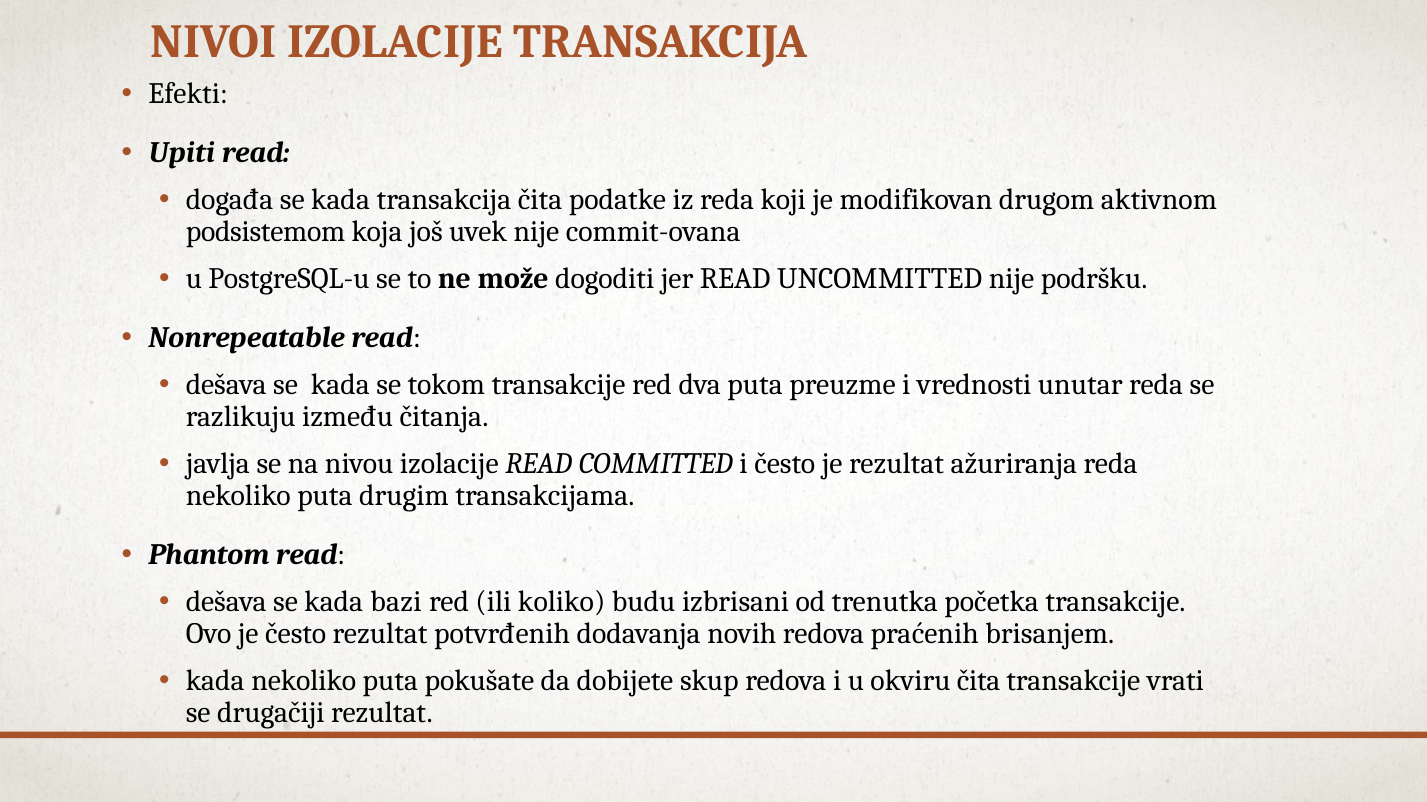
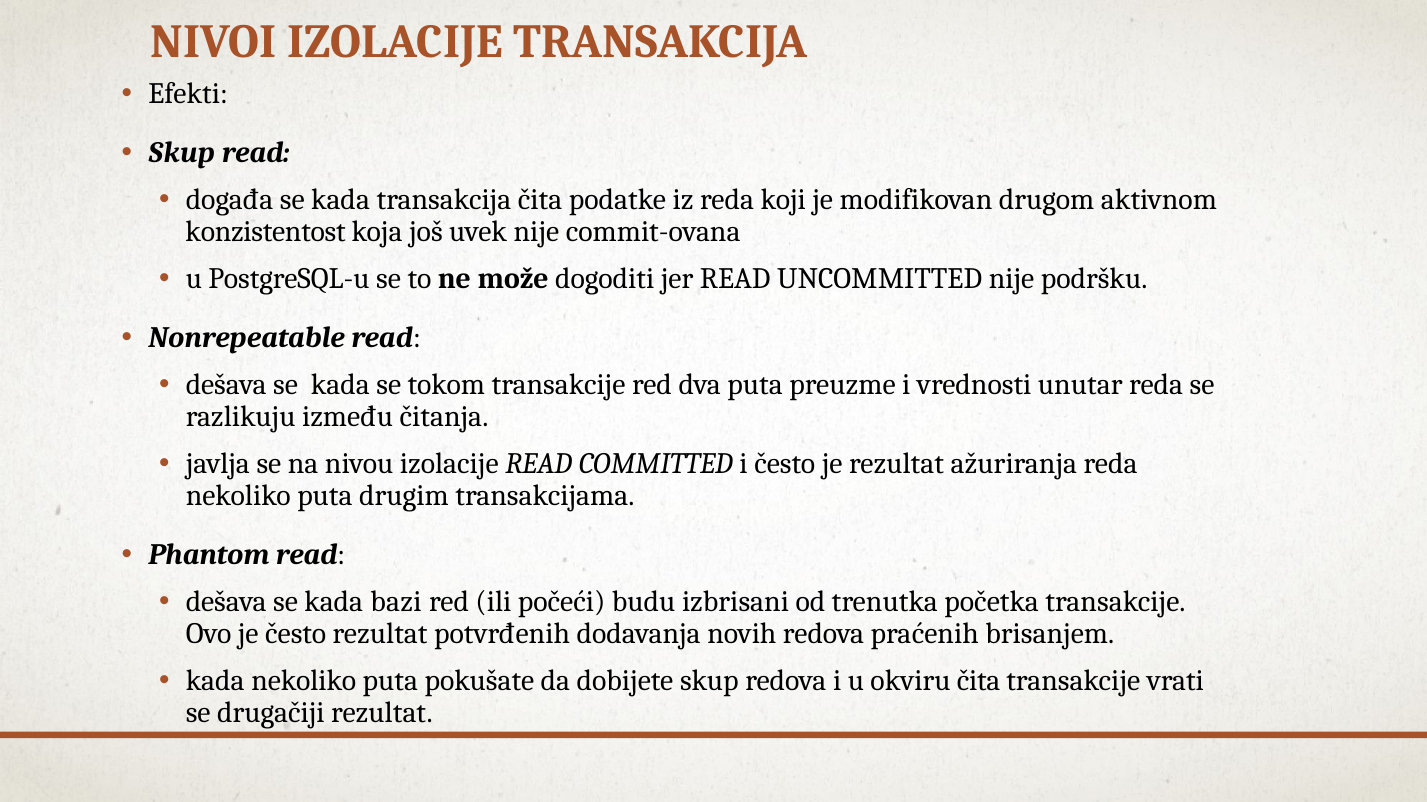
Upiti: Upiti -> Skup (182, 153)
podsistemom: podsistemom -> konzistentost (266, 232)
koliko: koliko -> počeći (562, 602)
